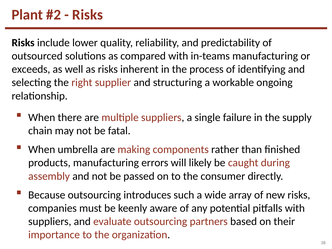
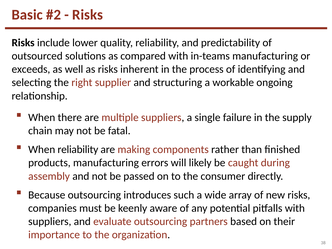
Plant: Plant -> Basic (27, 15)
When umbrella: umbrella -> reliability (78, 150)
